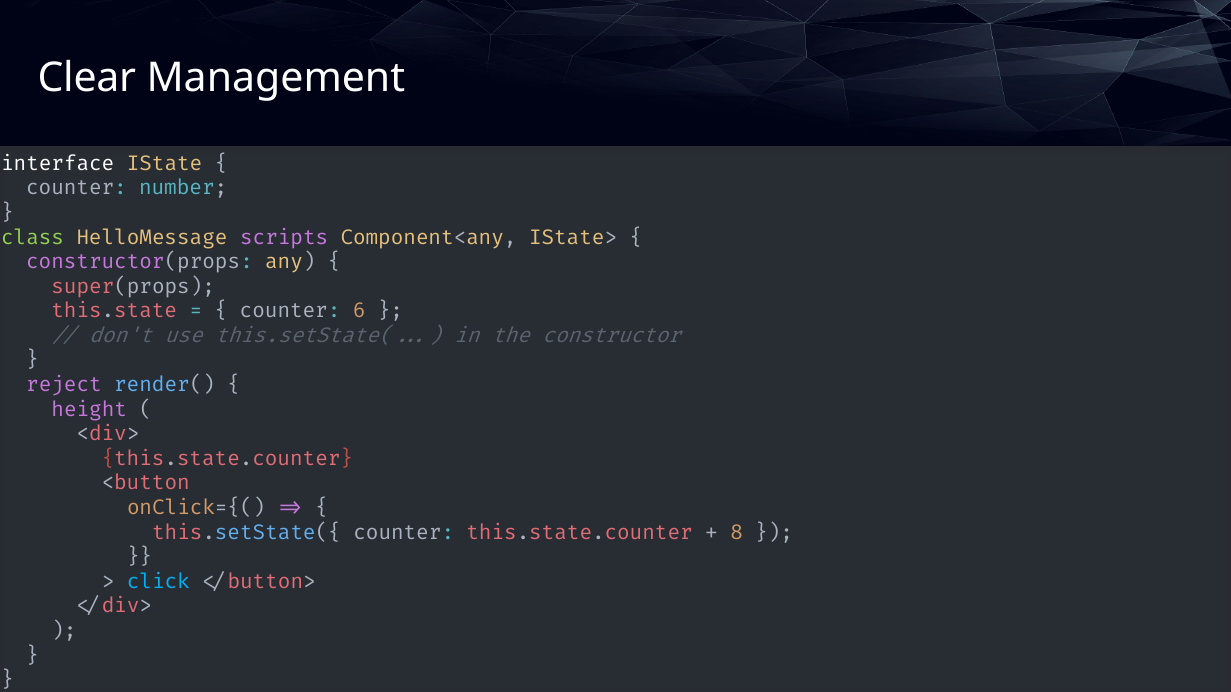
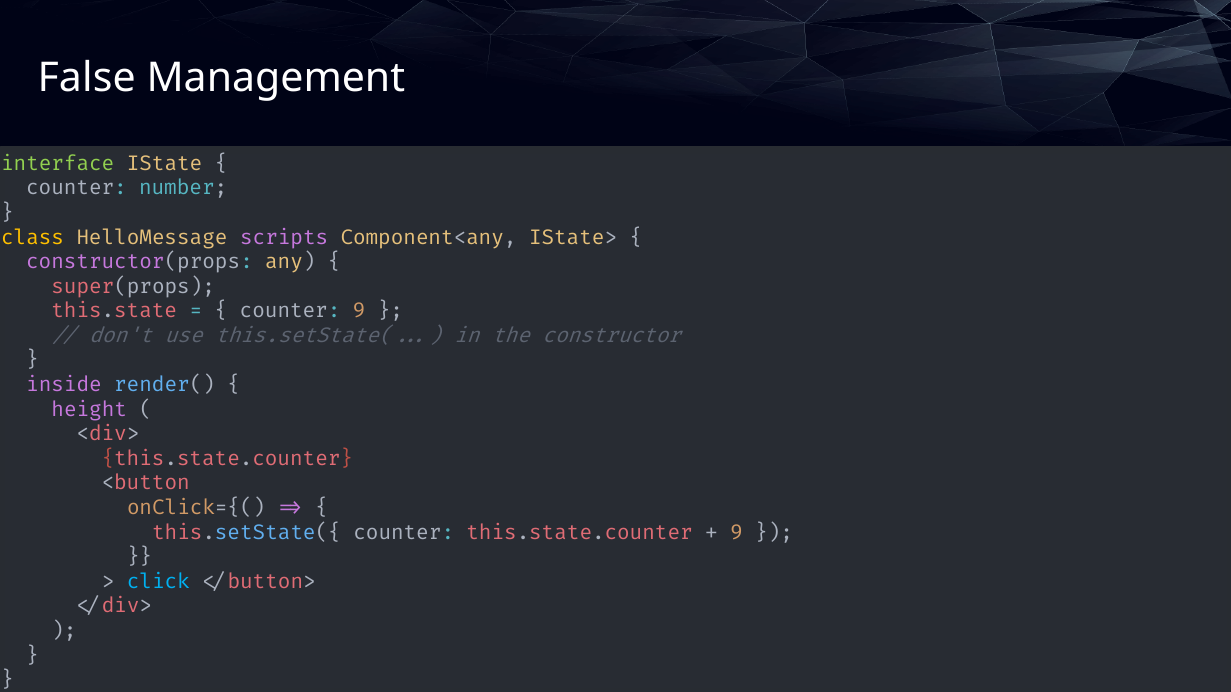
Clear: Clear -> False (87, 78)
interface colour: white -> light green (58, 164)
class colour: light green -> yellow (33, 237)
counter 6: 6 -> 9 (359, 311)
reject: reject -> inside (64, 385)
8: 8 -> 9 (737, 533)
